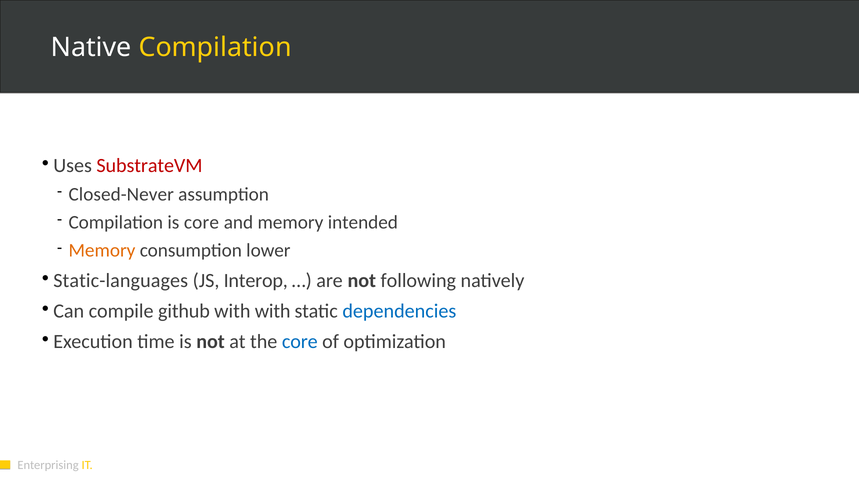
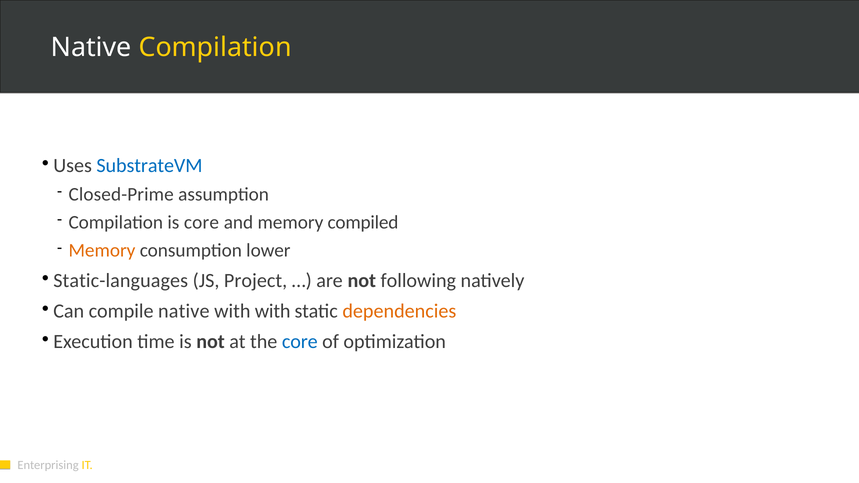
SubstrateVM colour: red -> blue (149, 166)
Closed-Never: Closed-Never -> Closed-Prime (121, 194)
intended: intended -> compiled (363, 222)
Interop: Interop -> Project (256, 281)
compile github: github -> native (184, 311)
dependencies colour: blue -> orange (399, 311)
